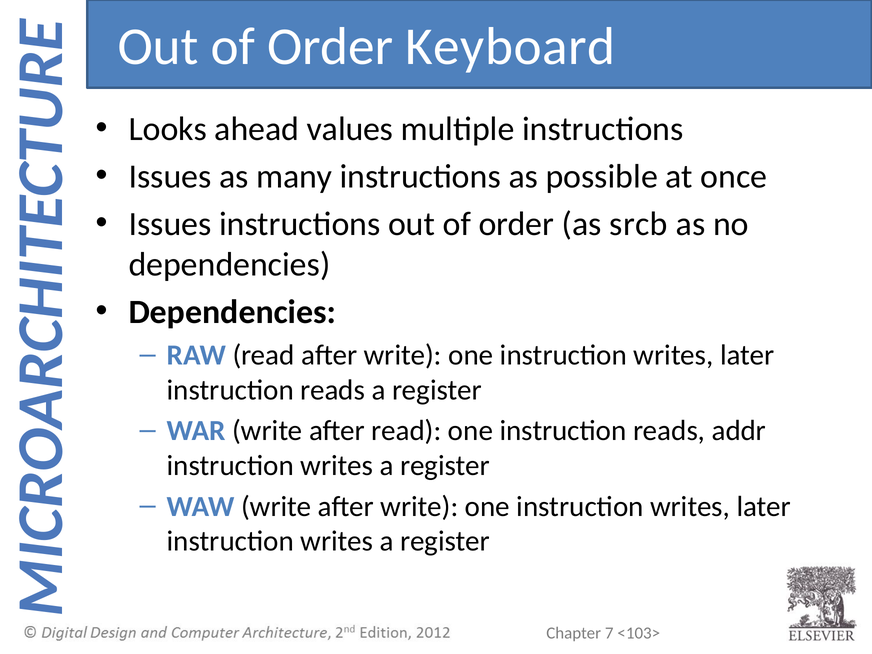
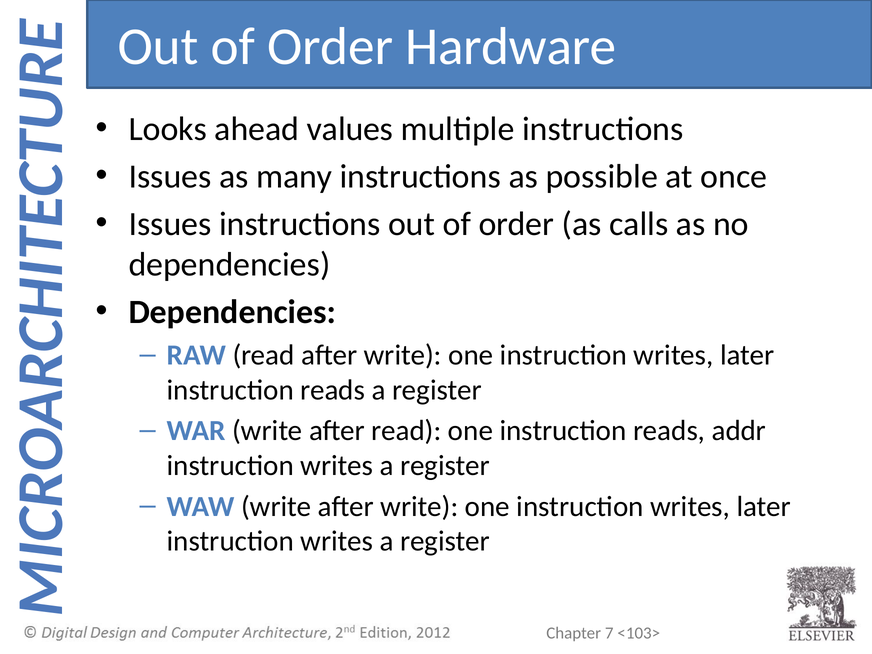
Keyboard: Keyboard -> Hardware (511, 47)
srcb: srcb -> calls (639, 224)
